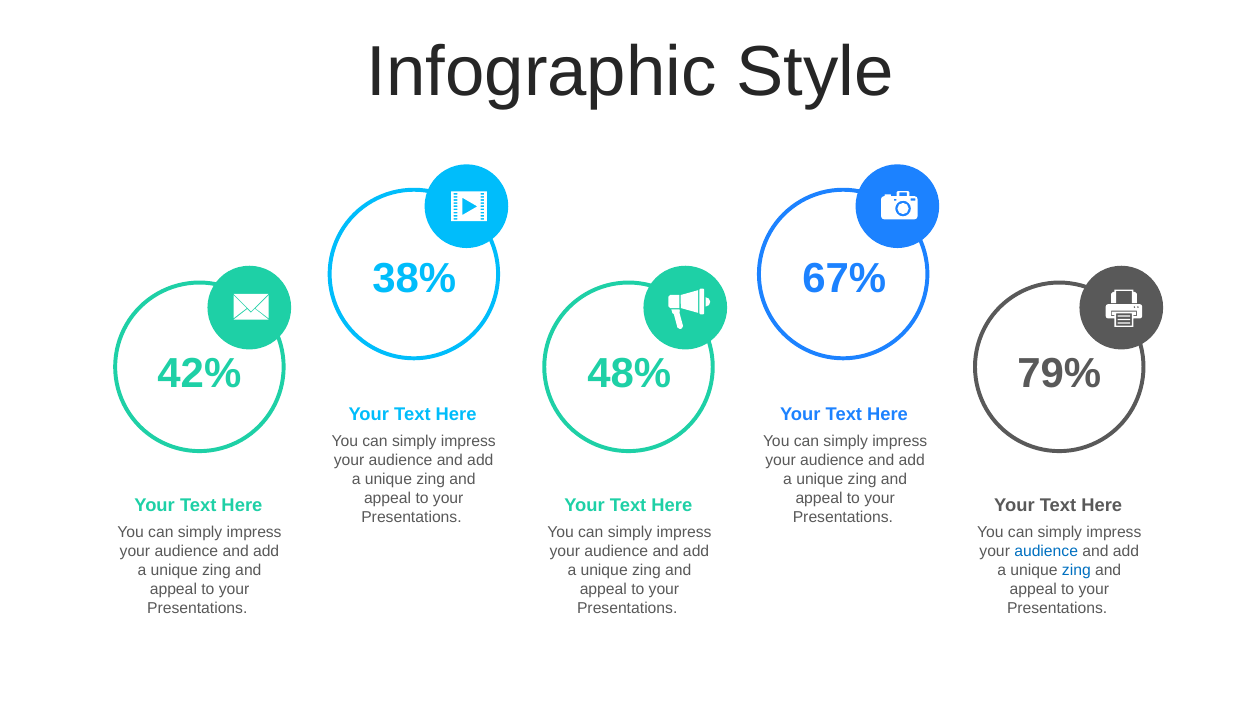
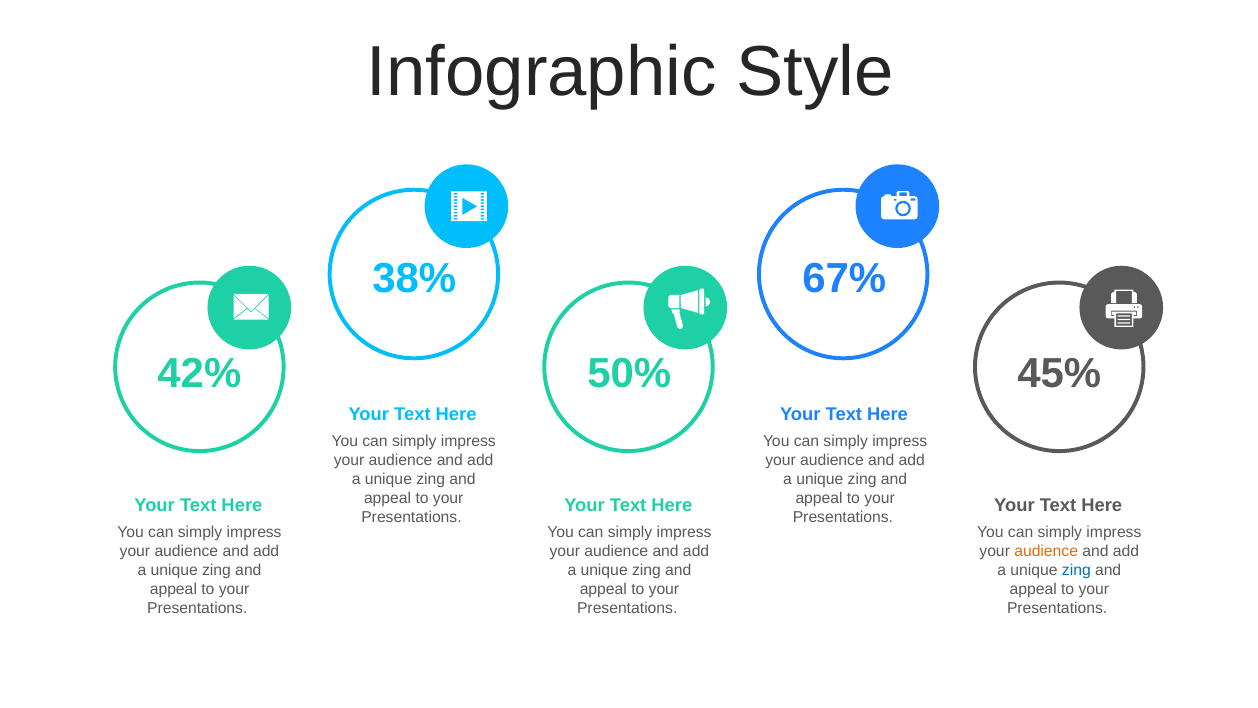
48%: 48% -> 50% (629, 373)
79%: 79% -> 45% (1059, 373)
audience colour: blue -> orange (1046, 551)
